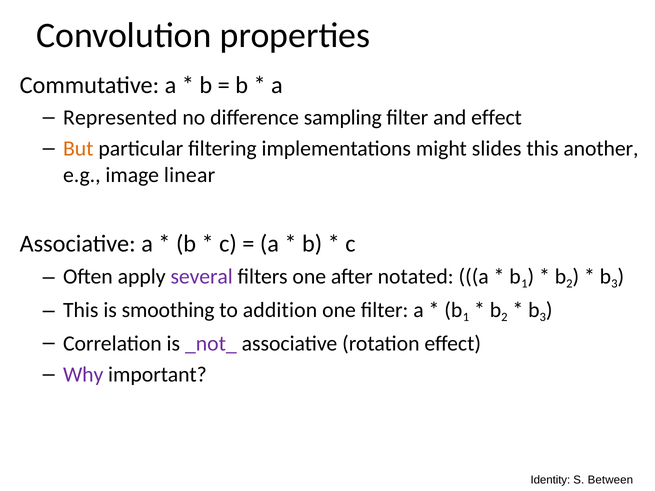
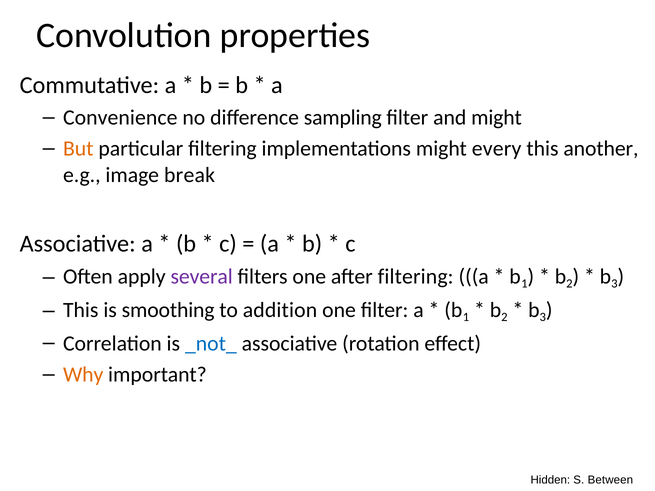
Represented: Represented -> Convenience (120, 118)
and effect: effect -> might (497, 118)
slides: slides -> every (497, 149)
linear: linear -> break (190, 175)
after notated: notated -> filtering (416, 277)
_not_ colour: purple -> blue (211, 344)
Why colour: purple -> orange (83, 375)
Identity: Identity -> Hidden (550, 480)
